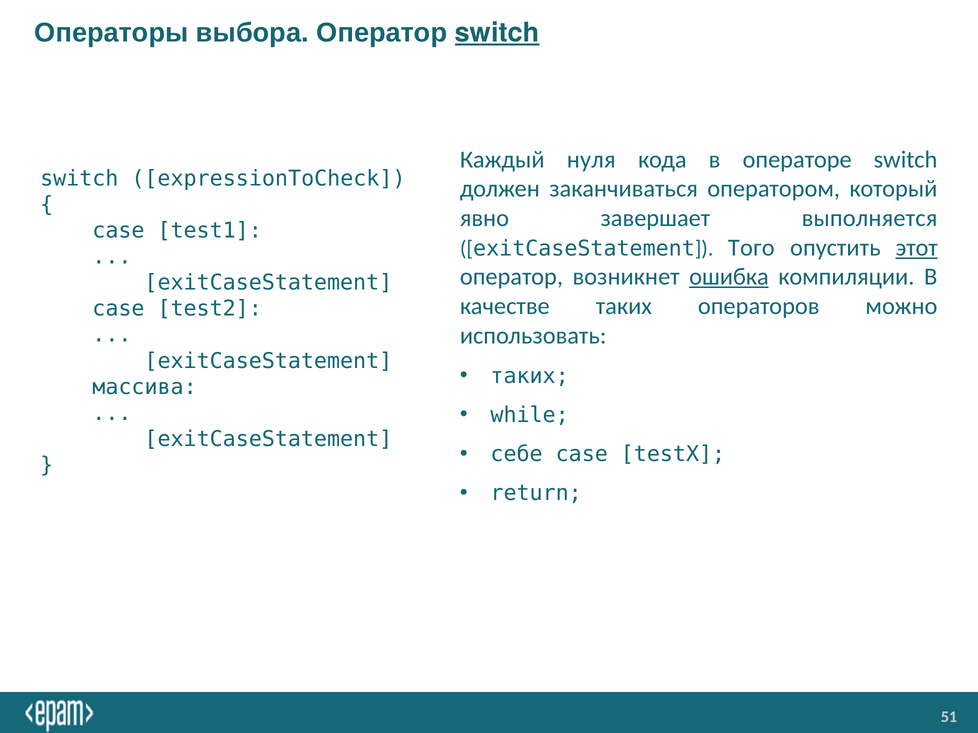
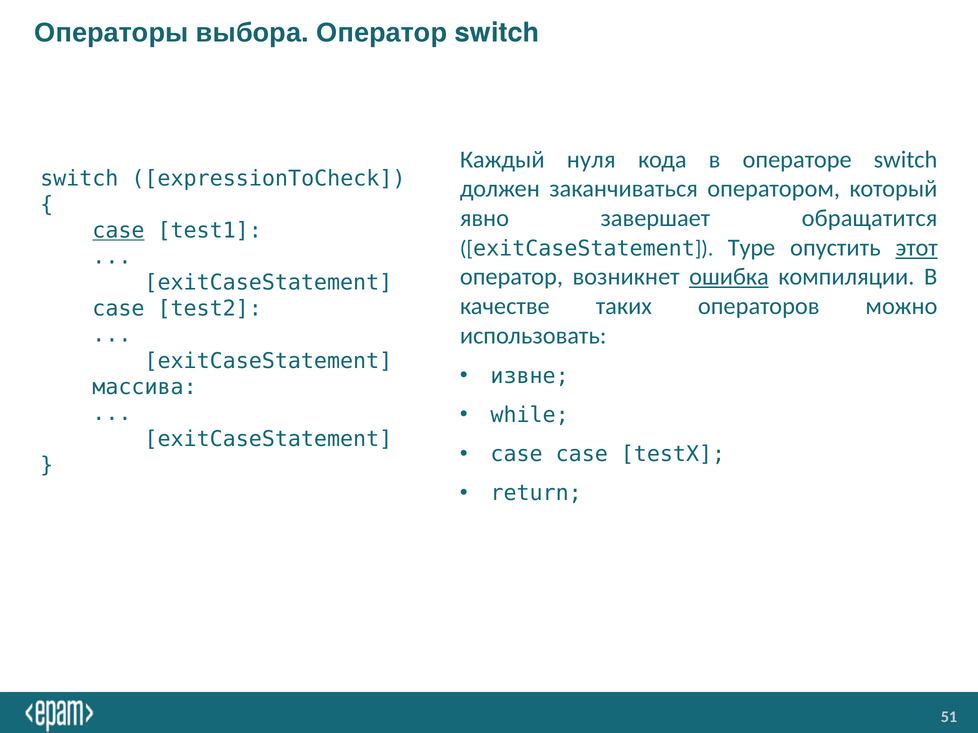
switch underline: present -> none (497, 33)
выполняется: выполняется -> обращатится (870, 218)
case underline: none -> present (118, 231)
Того: Того -> Type (752, 248)
таких: таких -> извне (530, 376)
себе: себе -> case (517, 454)
